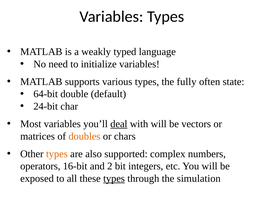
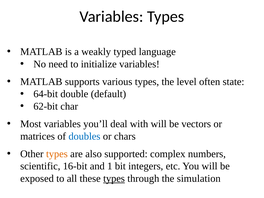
fully: fully -> level (187, 82)
24-bit: 24-bit -> 62-bit (46, 106)
deal underline: present -> none (119, 124)
doubles colour: orange -> blue (84, 136)
operators: operators -> scientific (40, 166)
2: 2 -> 1 (110, 166)
